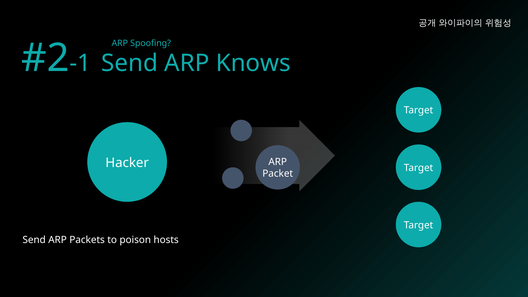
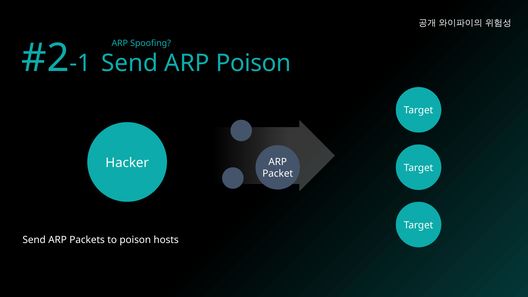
ARP Knows: Knows -> Poison (253, 63)
